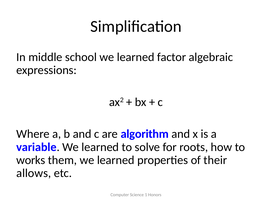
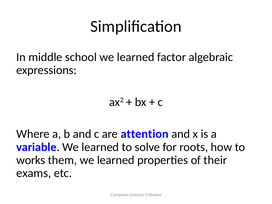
algorithm: algorithm -> attention (145, 134)
allows: allows -> exams (34, 173)
